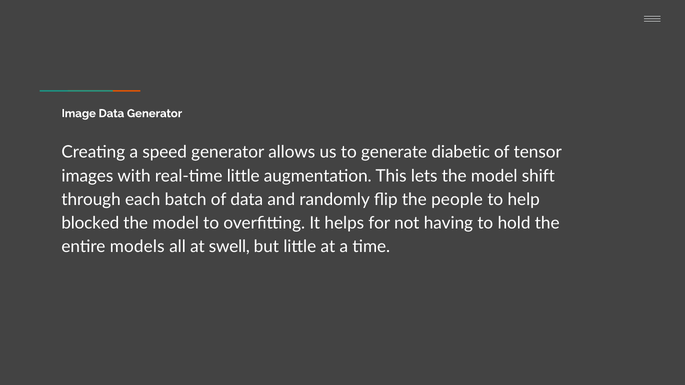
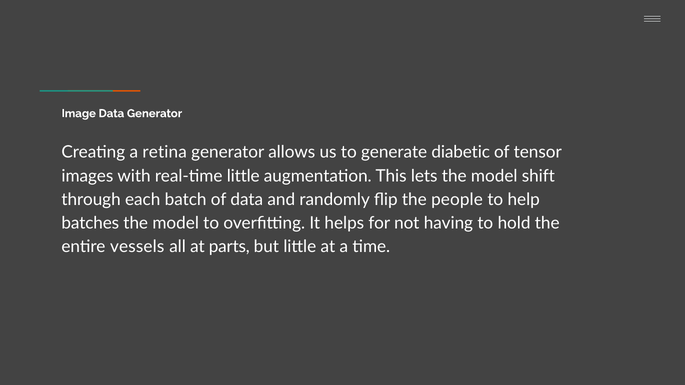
speed: speed -> retina (165, 152)
blocked: blocked -> batches (90, 223)
models: models -> vessels (137, 247)
swell: swell -> parts (229, 247)
